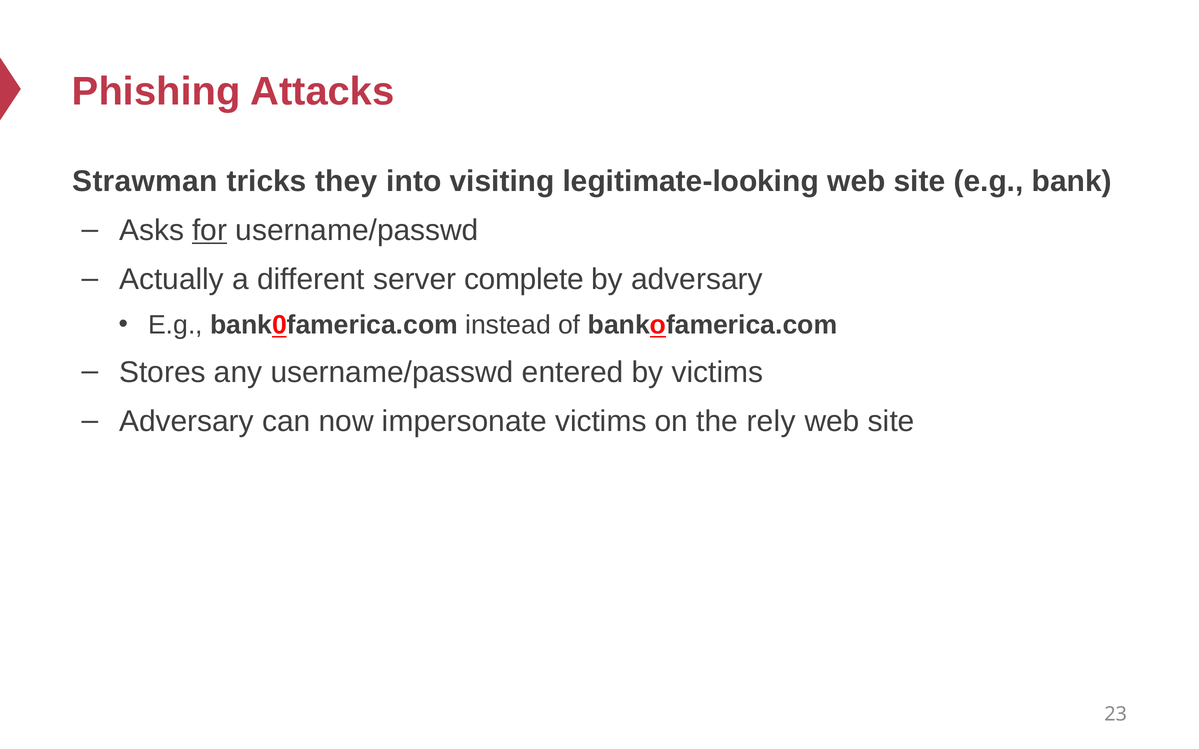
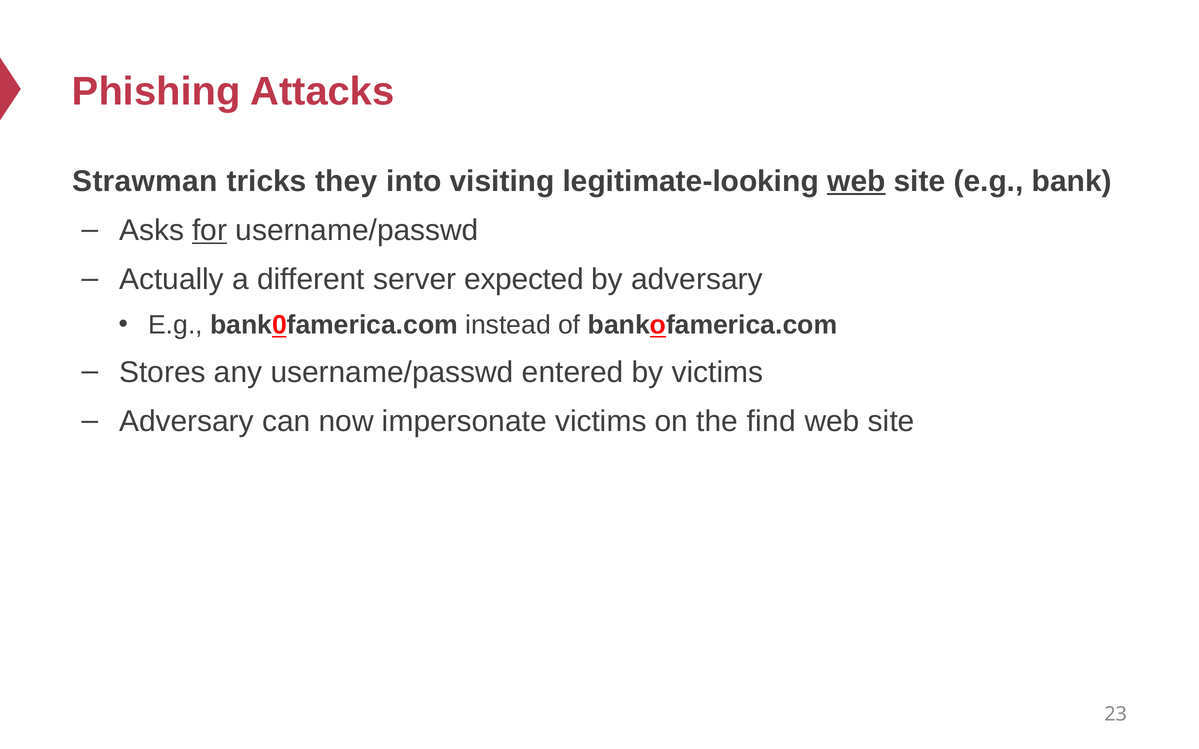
web underline: none -> present (856, 181)
complete: complete -> expected (524, 280)
rely: rely -> find (771, 422)
